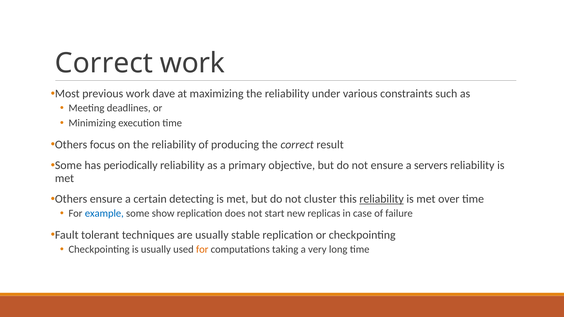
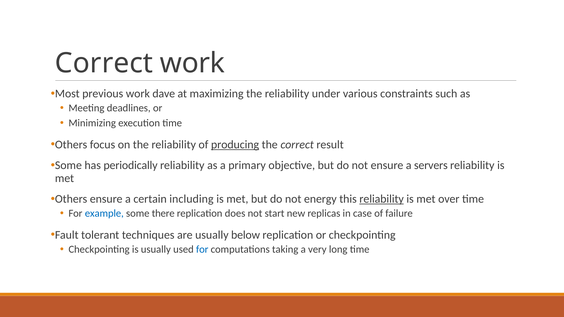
producing underline: none -> present (235, 145)
detecting: detecting -> including (191, 199)
cluster: cluster -> energy (320, 199)
show: show -> there (163, 214)
stable: stable -> below (246, 235)
for colour: orange -> blue (202, 250)
